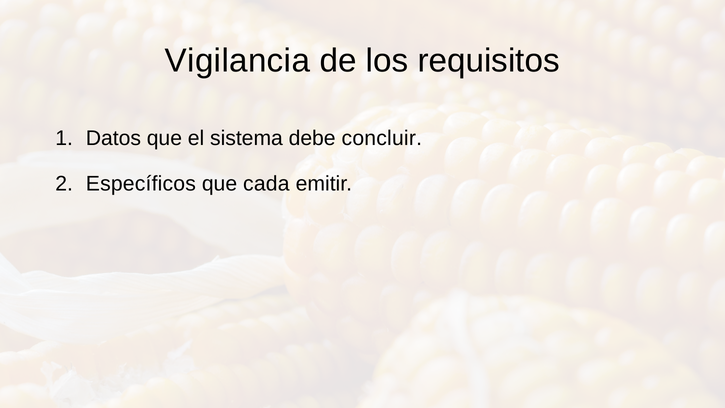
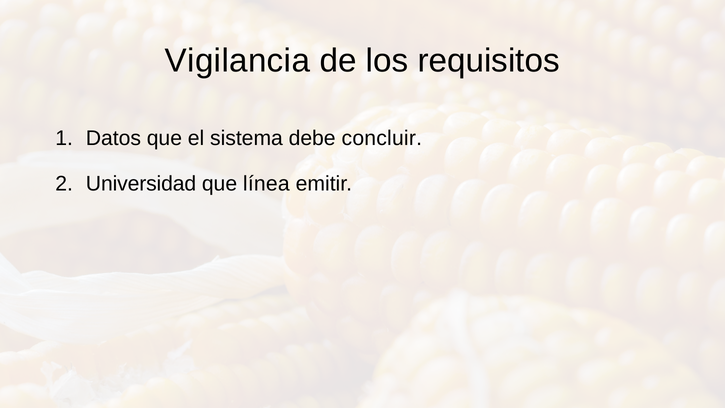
Específicos: Específicos -> Universidad (141, 184)
cada: cada -> línea (266, 184)
